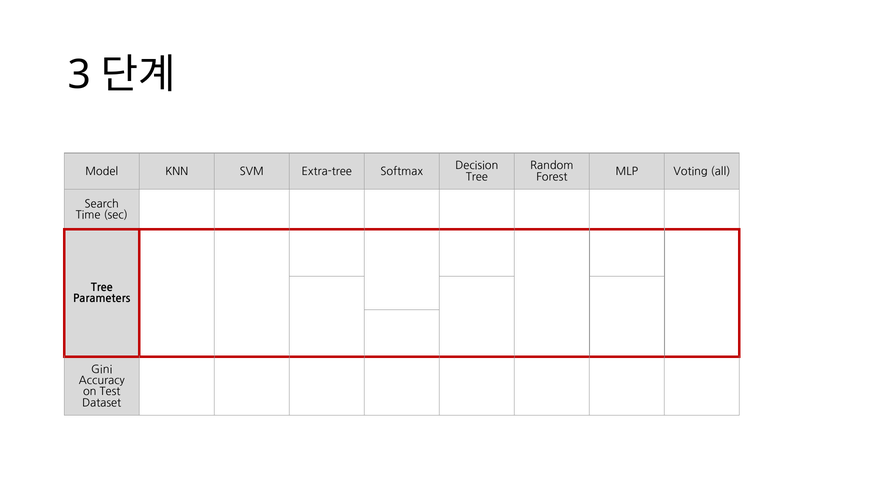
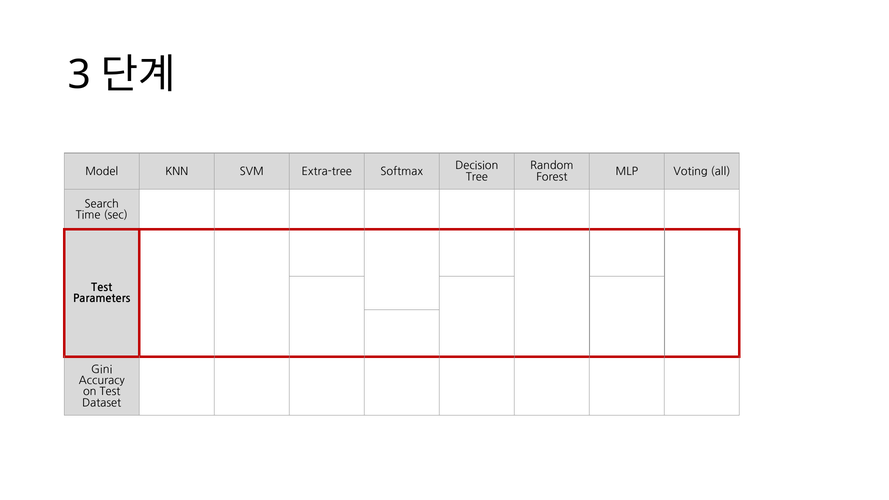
Tree: Tree -> Test (102, 288)
